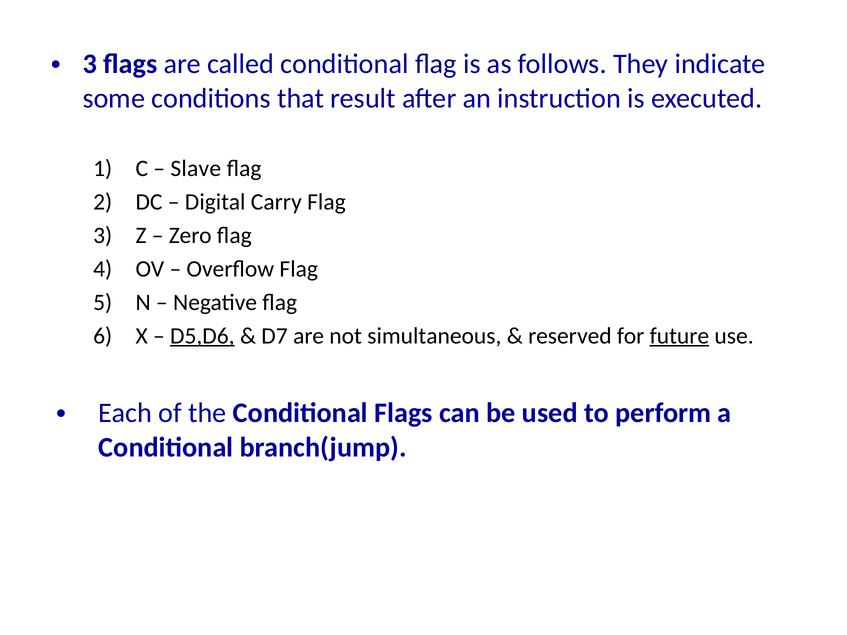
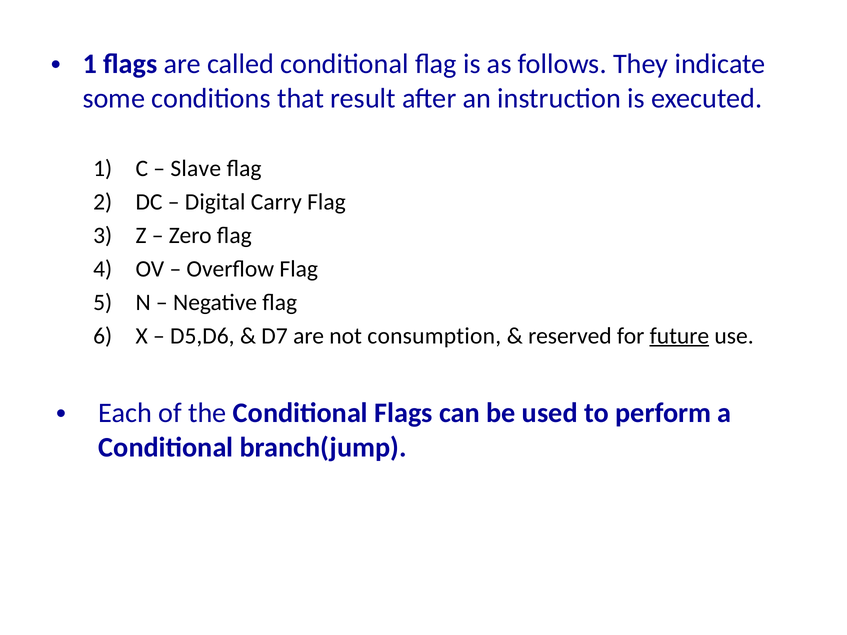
3: 3 -> 1 (90, 64)
D5,D6 underline: present -> none (202, 336)
simultaneous: simultaneous -> consumption (434, 336)
